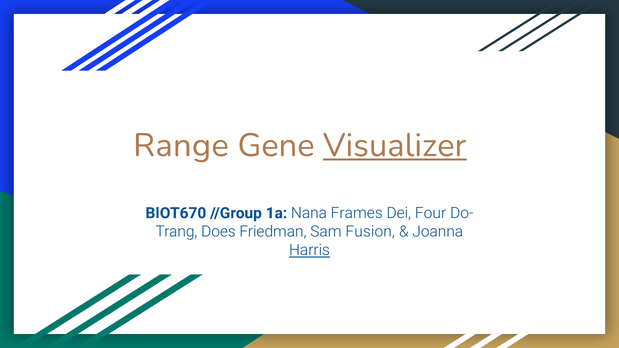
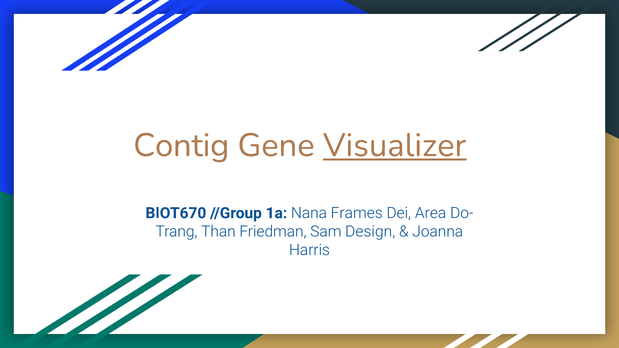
Range: Range -> Contig (181, 145)
Four: Four -> Area (431, 213)
Does: Does -> Than (218, 232)
Fusion: Fusion -> Design (370, 232)
Harris underline: present -> none (309, 250)
